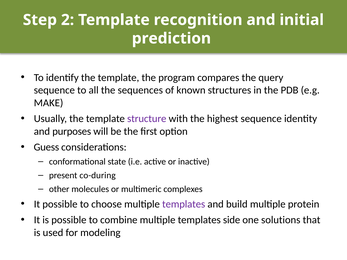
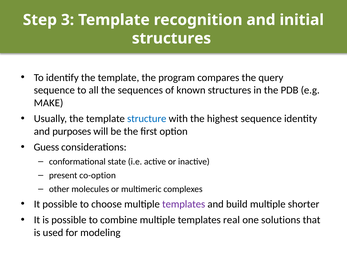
2: 2 -> 3 (68, 20)
prediction: prediction -> structures (171, 38)
structure colour: purple -> blue (147, 119)
co-during: co-during -> co-option (98, 176)
protein: protein -> shorter (304, 204)
side: side -> real (232, 220)
